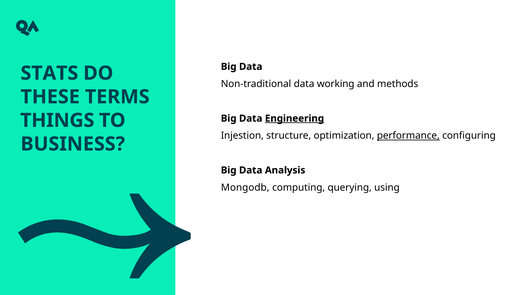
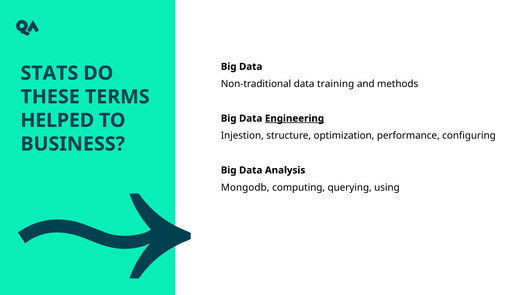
working: working -> training (336, 84)
THINGS: THINGS -> HELPED (57, 121)
performance underline: present -> none (408, 136)
